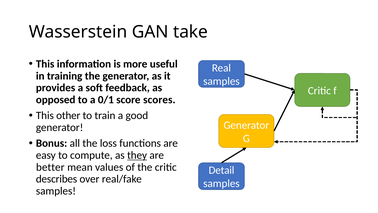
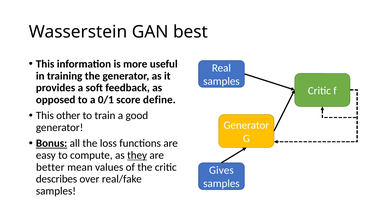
take: take -> best (190, 32)
scores: scores -> define (159, 100)
Bonus underline: none -> present (52, 143)
Detail: Detail -> Gives (221, 170)
